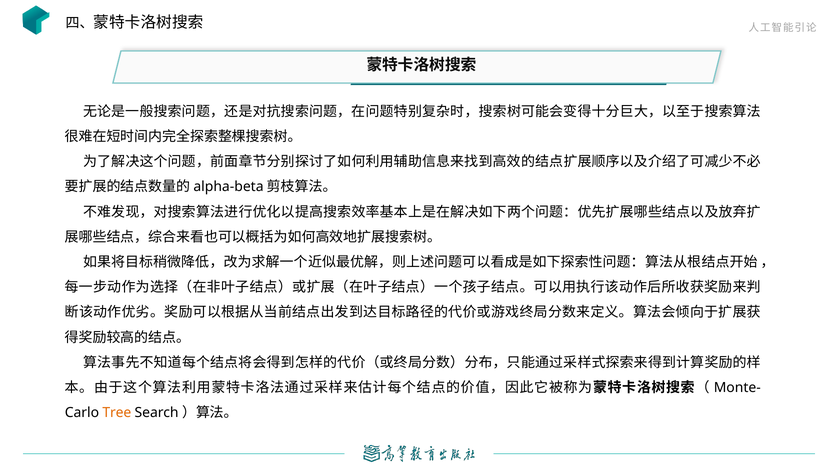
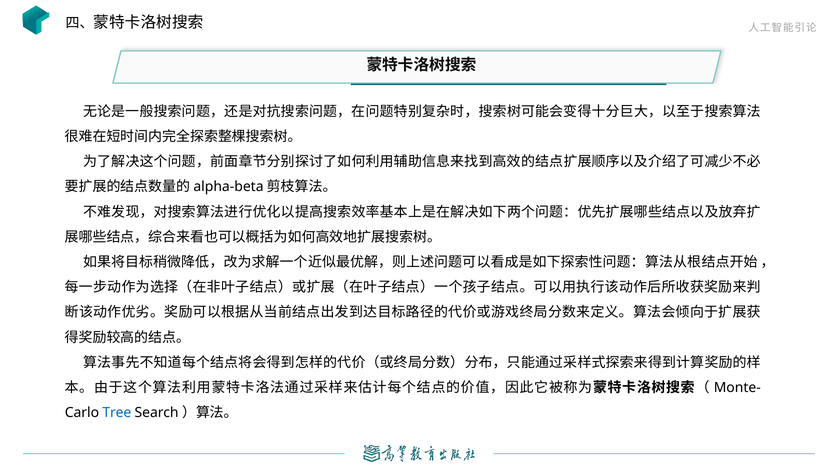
Tree colour: orange -> blue (117, 413)
